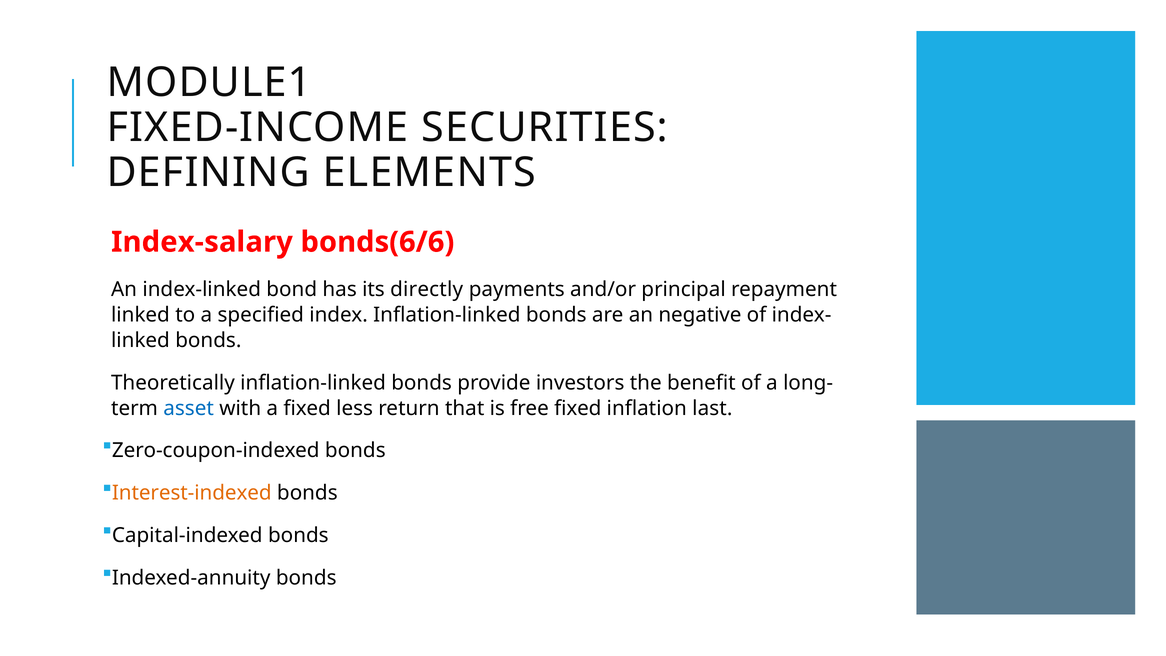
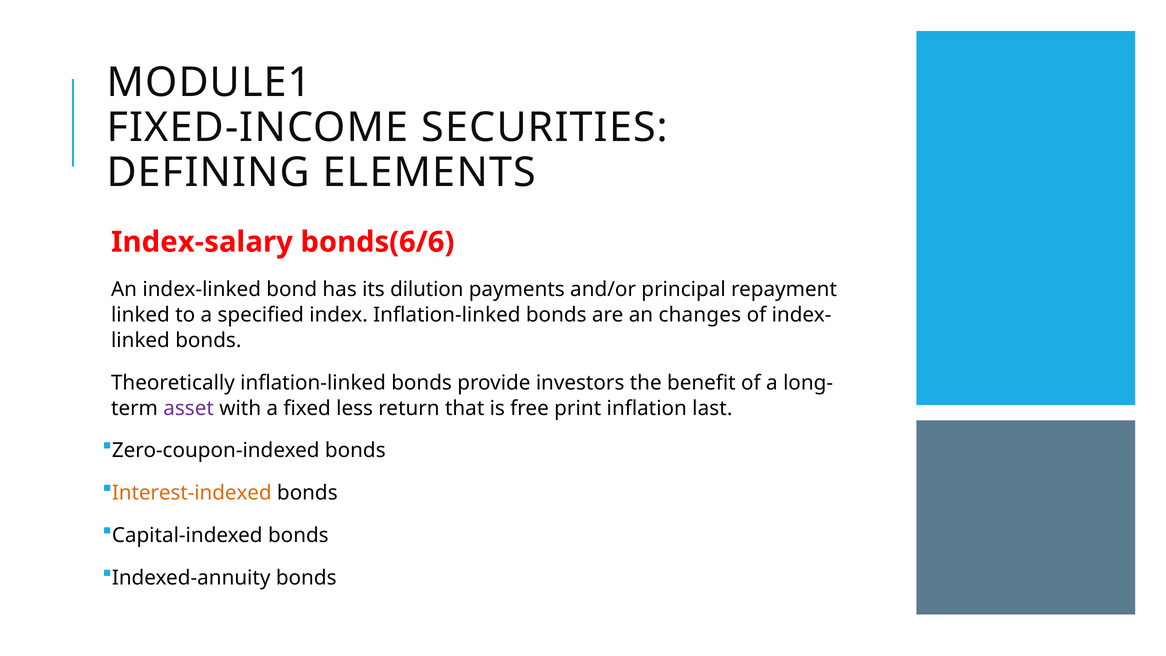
directly: directly -> dilution (427, 289)
negative: negative -> changes (700, 315)
asset colour: blue -> purple (189, 408)
free fixed: fixed -> print (578, 408)
